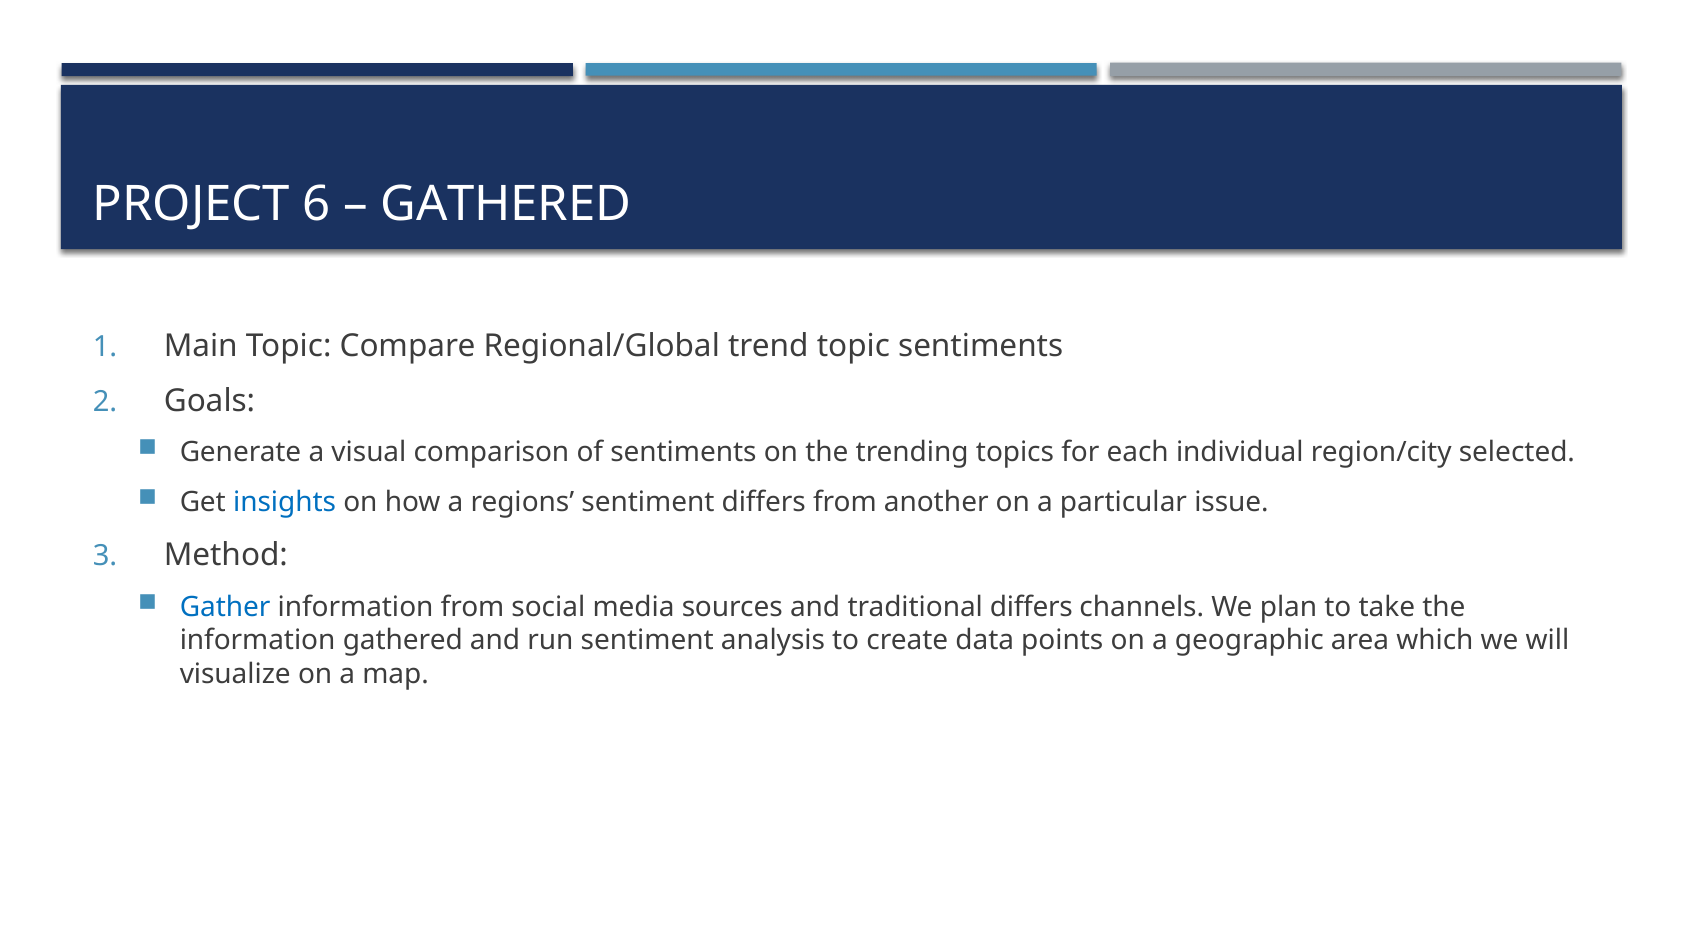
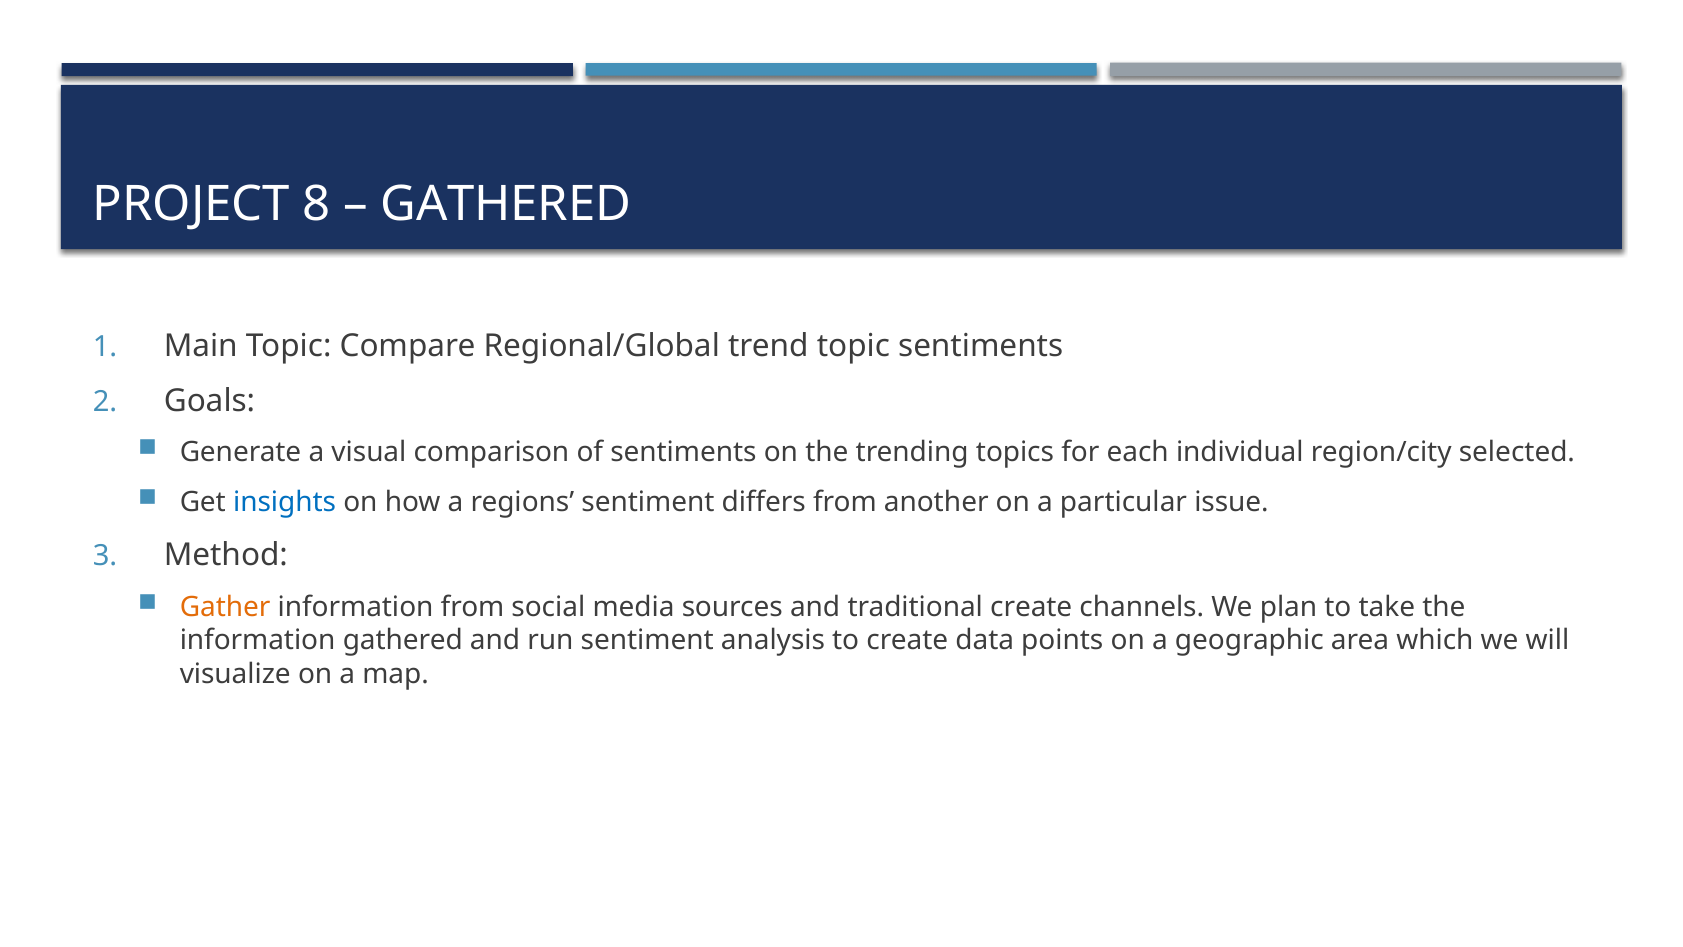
6: 6 -> 8 (317, 204)
Gather colour: blue -> orange (225, 607)
traditional differs: differs -> create (1031, 607)
